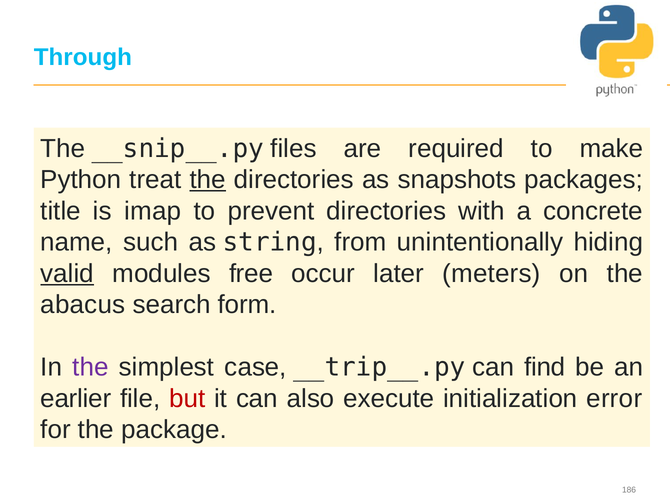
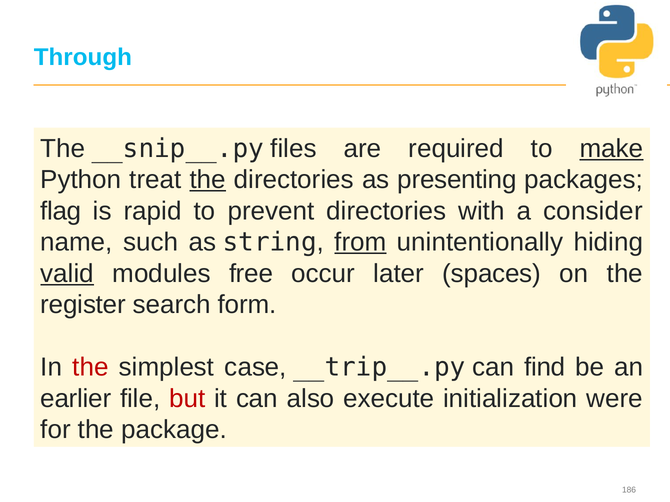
make underline: none -> present (611, 149)
snapshots: snapshots -> presenting (457, 180)
title: title -> flag (61, 211)
imap: imap -> rapid (153, 211)
concrete: concrete -> consider (593, 211)
from underline: none -> present (360, 242)
meters: meters -> spaces (492, 274)
abacus: abacus -> register (83, 305)
the colour: purple -> red (90, 368)
error: error -> were (614, 399)
